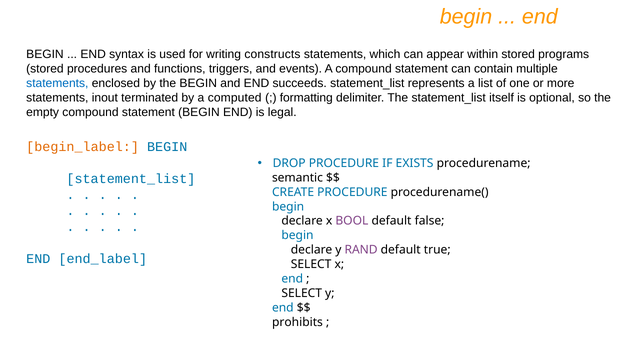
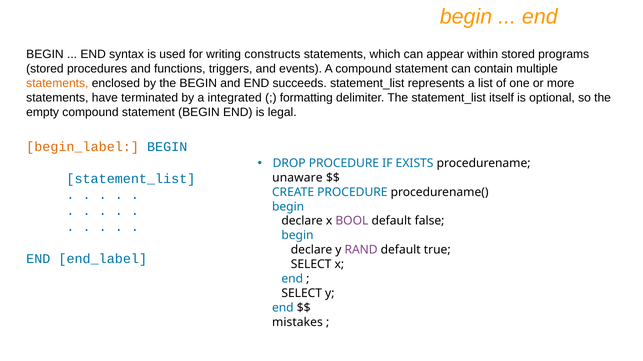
statements colour: blue -> orange (57, 84)
inout: inout -> have (105, 98)
computed: computed -> integrated (235, 98)
semantic: semantic -> unaware (297, 178)
prohibits: prohibits -> mistakes (297, 323)
